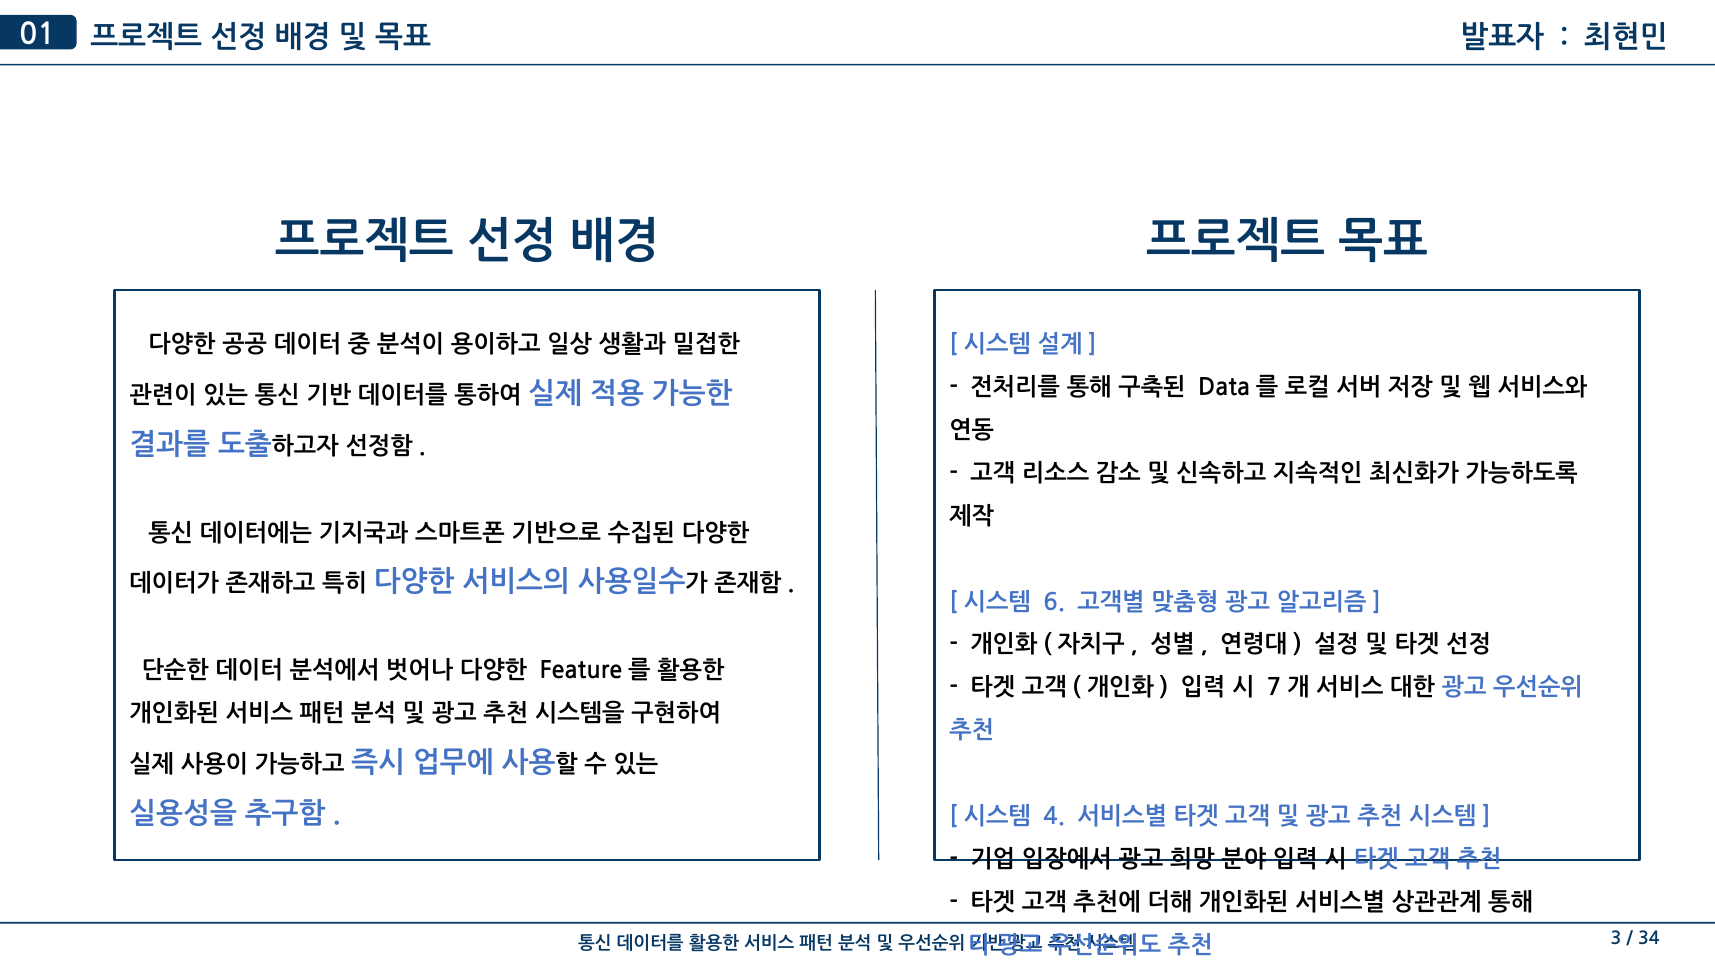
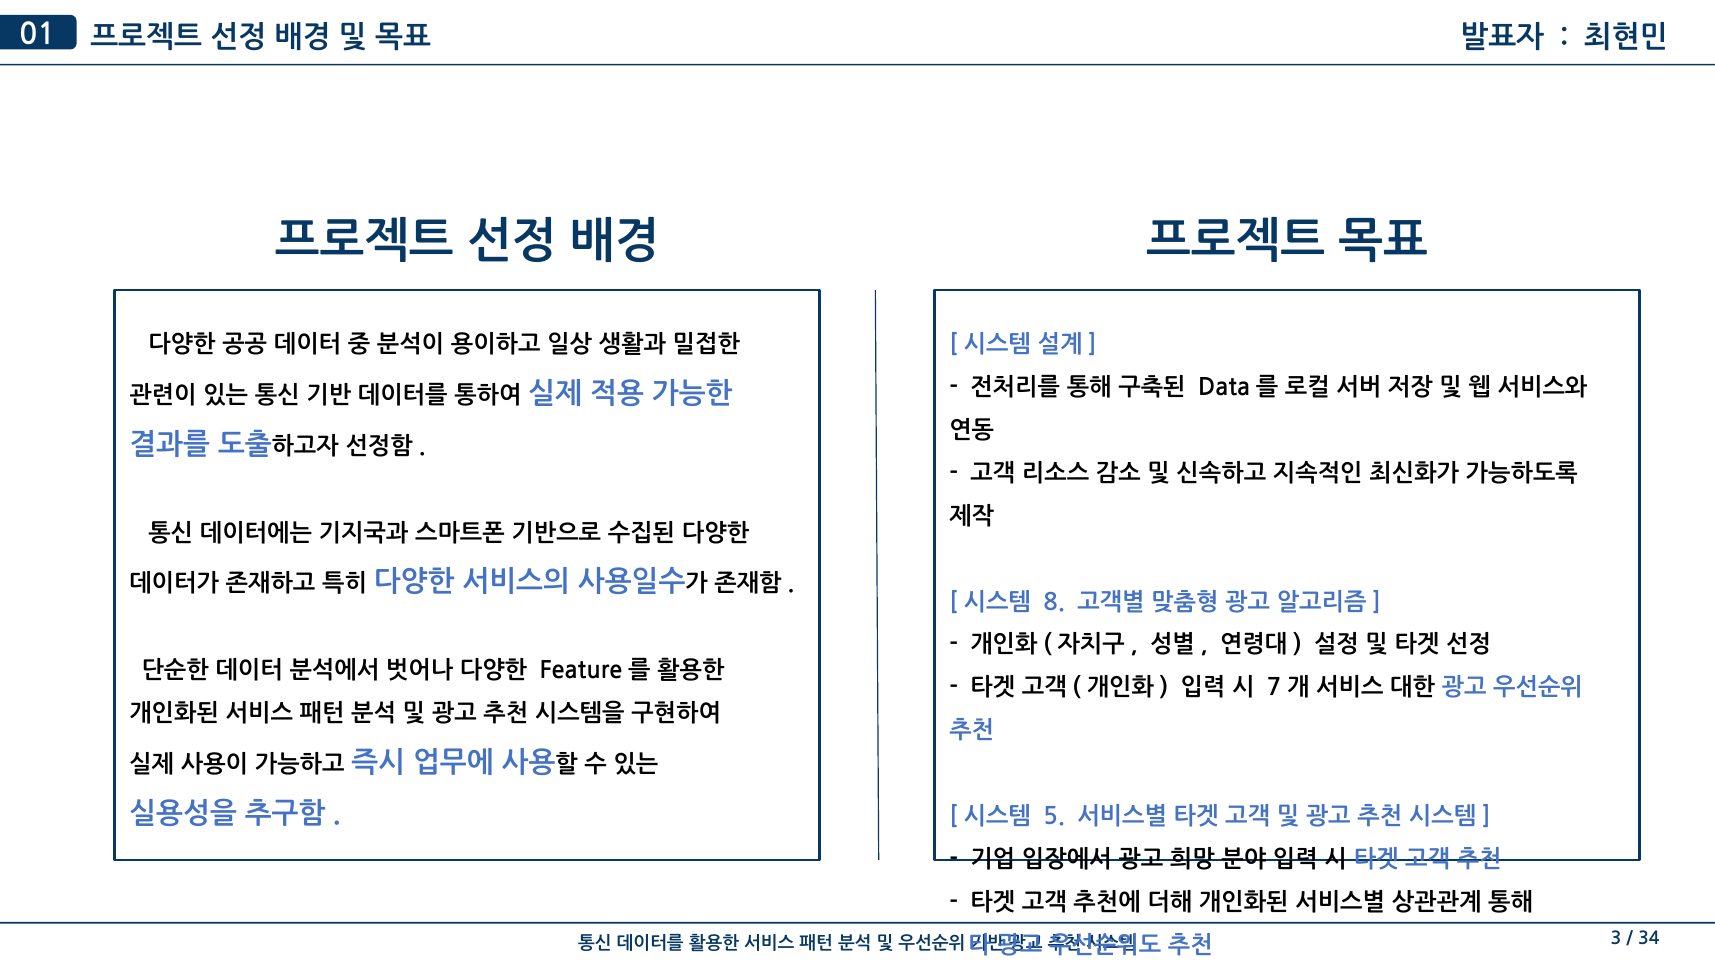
6: 6 -> 8 (1054, 602)
4: 4 -> 5 (1054, 816)
